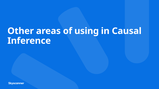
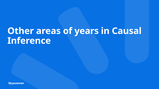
using: using -> years (87, 31)
